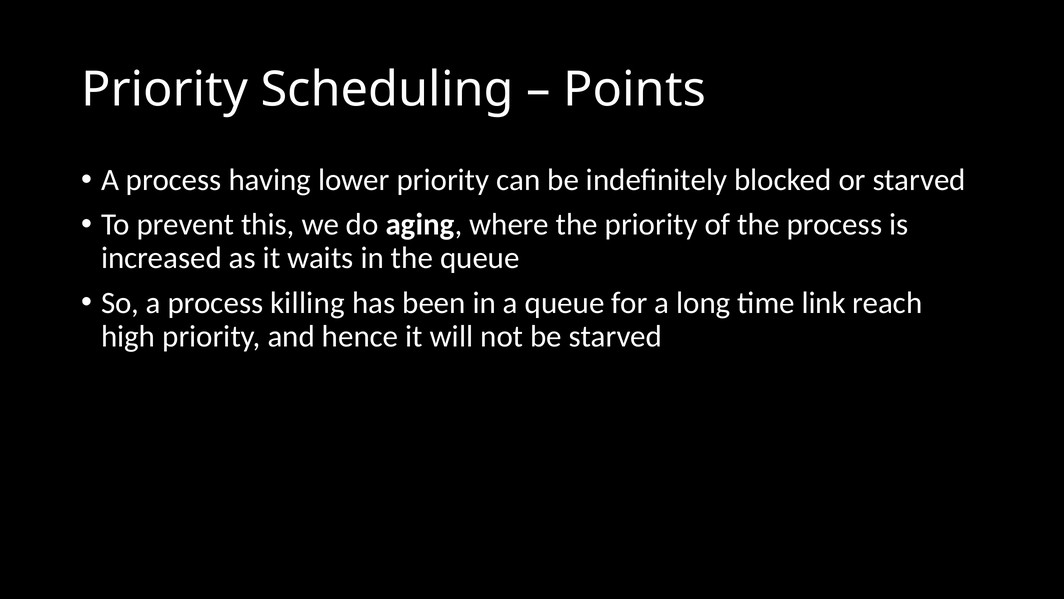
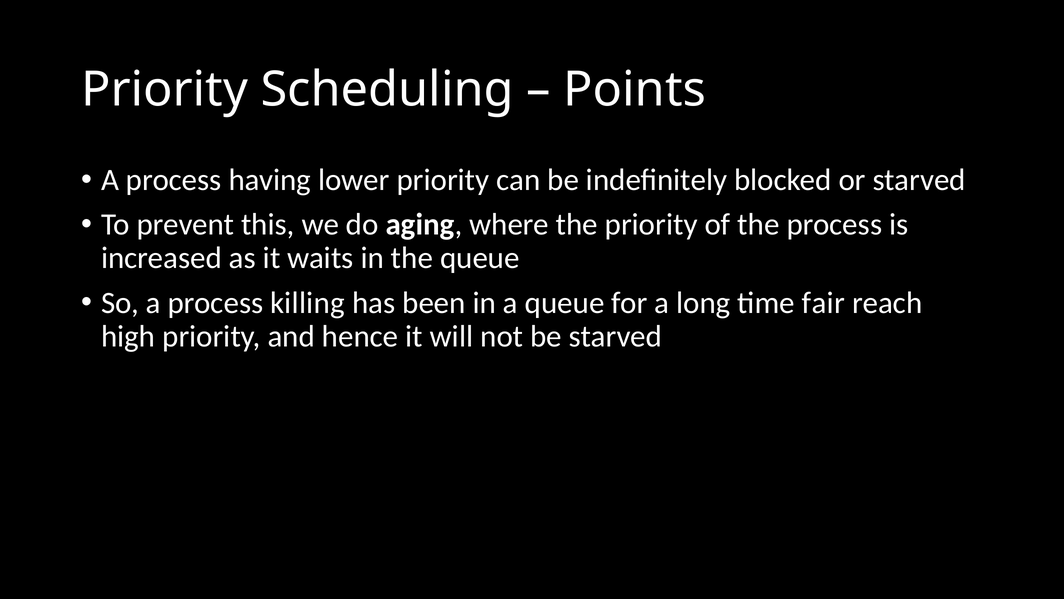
link: link -> fair (823, 303)
